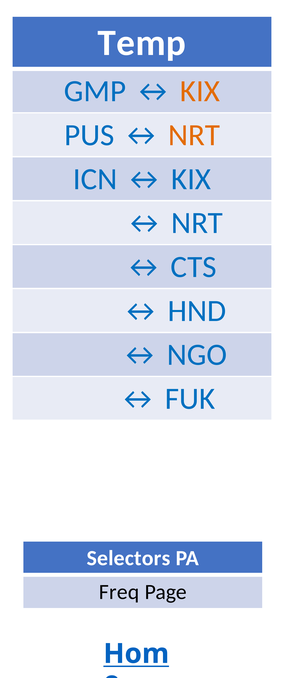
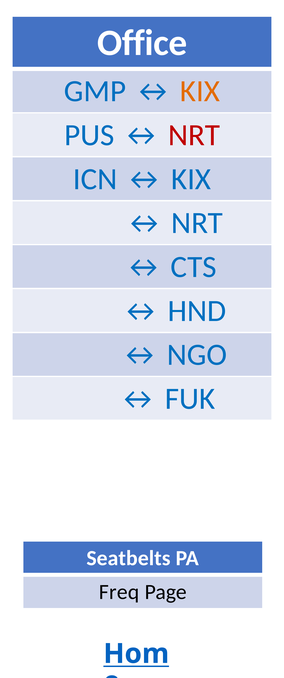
Temp: Temp -> Office (142, 43)
NRT colour: orange -> red (194, 135)
Selectors: Selectors -> Seatbelts (129, 559)
